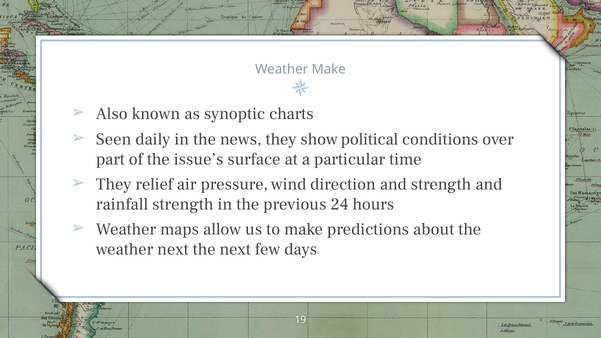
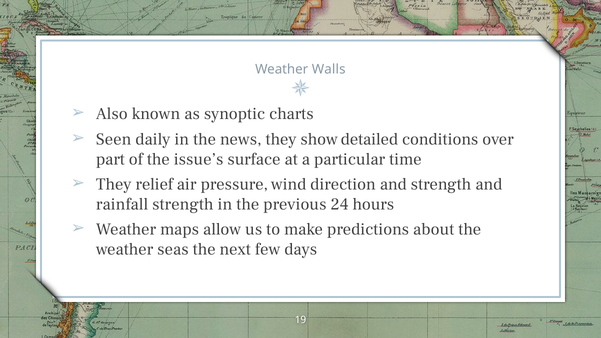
Weather Make: Make -> Walls (329, 70)
political: political -> detailed (369, 139)
weather next: next -> seas (173, 249)
